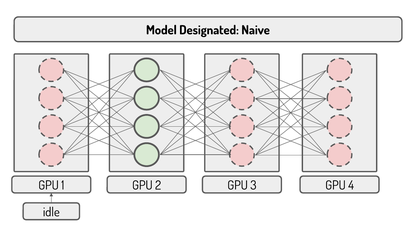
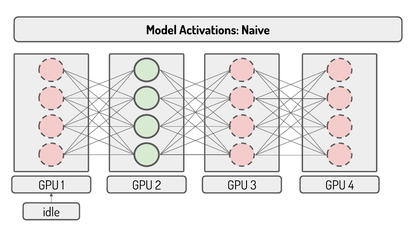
Designated: Designated -> Activations (209, 30)
